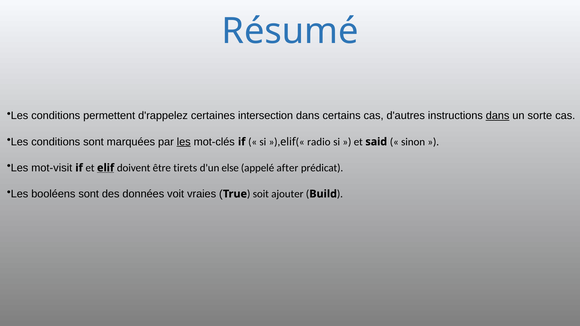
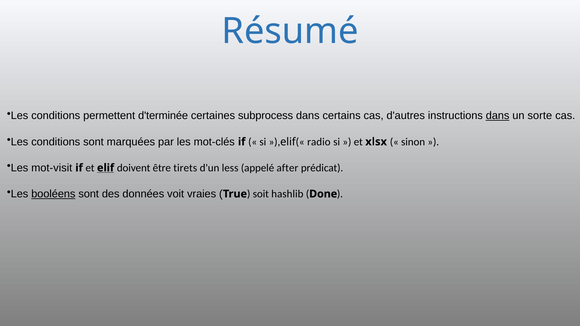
d'rappelez: d'rappelez -> d'terminée (163, 116)
intersection: intersection -> subprocess (266, 116)
les underline: present -> none (184, 142)
said: said -> xlsx (376, 142)
else: else -> less (230, 168)
booléens underline: none -> present (53, 194)
ajouter: ajouter -> hashlib (287, 194)
Build: Build -> Done (323, 194)
